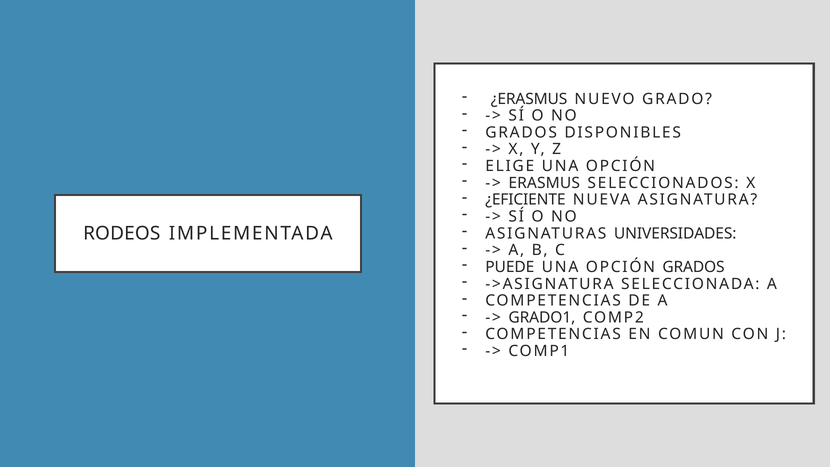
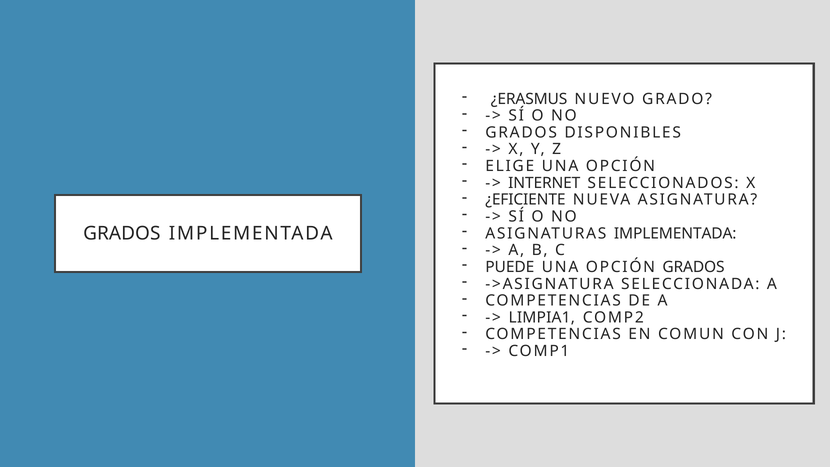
ERASMUS: ERASMUS -> INTERNET (544, 183)
ASIGNATURAS UNIVERSIDADES: UNIVERSIDADES -> IMPLEMENTADA (675, 233)
RODEOS: RODEOS -> GRADOS (122, 233)
GRADO1: GRADO1 -> LIMPIA1 (542, 317)
